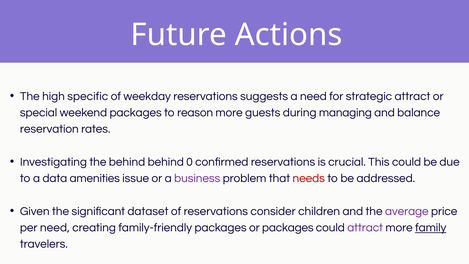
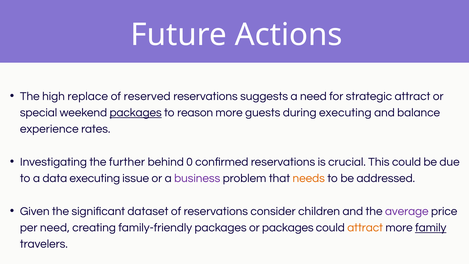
specific: specific -> replace (88, 96)
weekday: weekday -> reserved (147, 96)
packages underline: none -> present (136, 113)
during managing: managing -> executing (345, 113)
reservation: reservation -> experience (49, 129)
the behind: behind -> further (127, 162)
data amenities: amenities -> executing (95, 178)
needs colour: red -> orange (309, 178)
attract colour: purple -> orange (365, 227)
